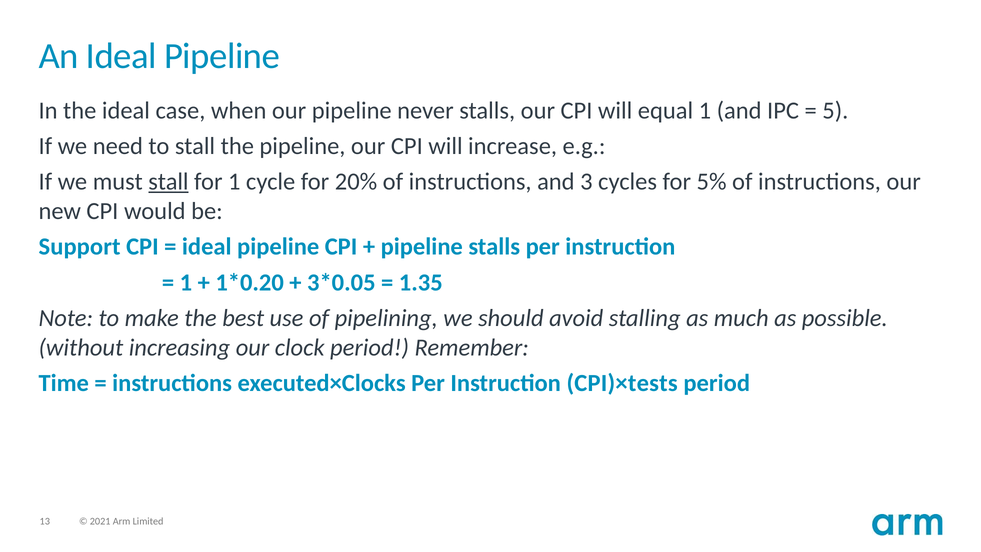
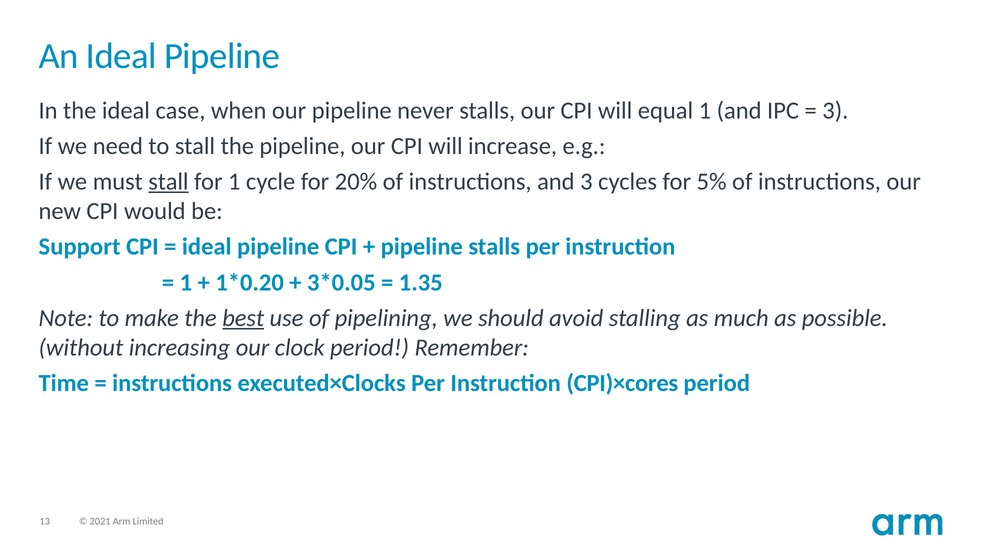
5: 5 -> 3 (835, 111)
best underline: none -> present (243, 318)
CPI)×tests: CPI)×tests -> CPI)×cores (622, 383)
